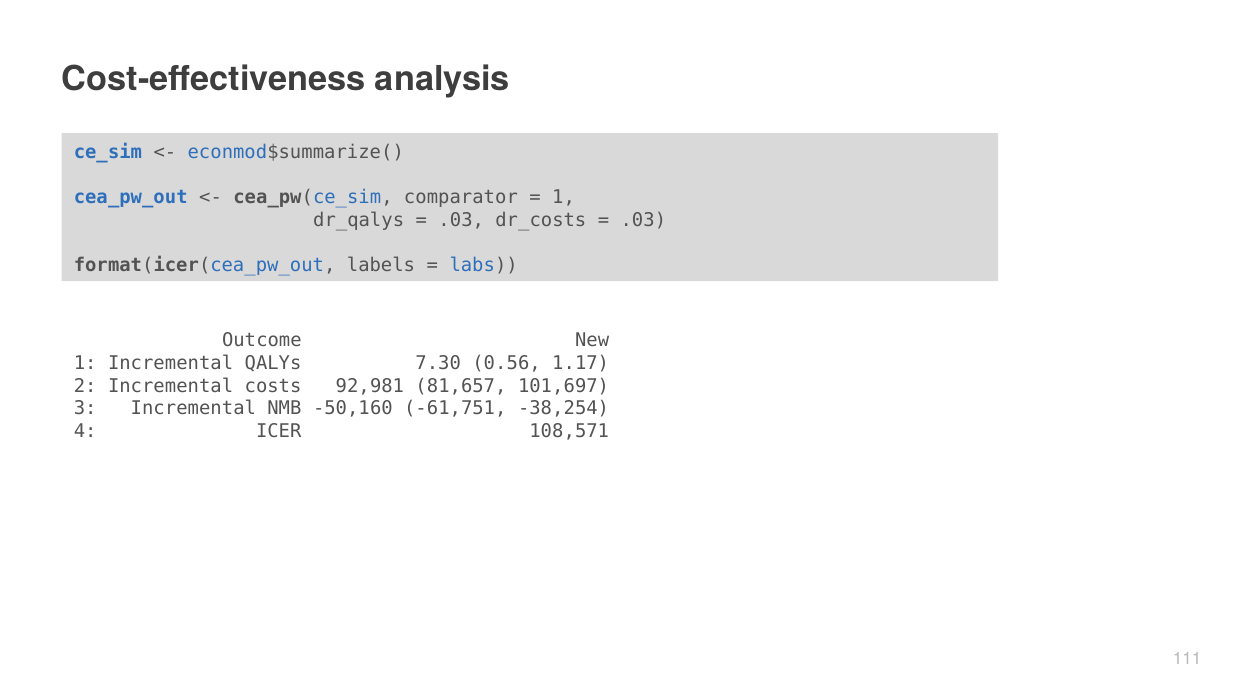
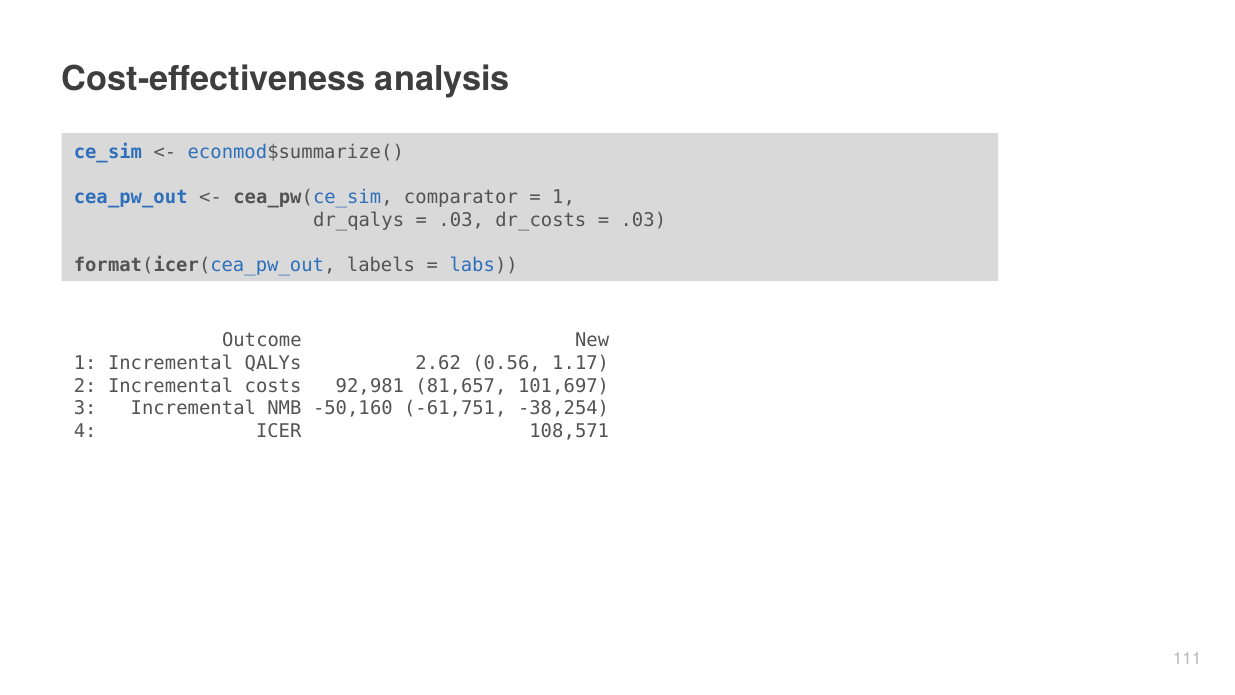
7.30: 7.30 -> 2.62 (438, 363)
